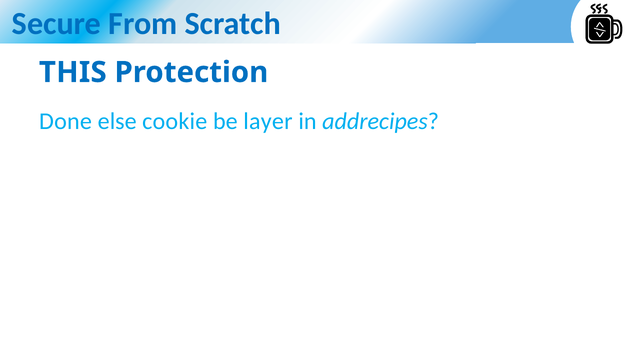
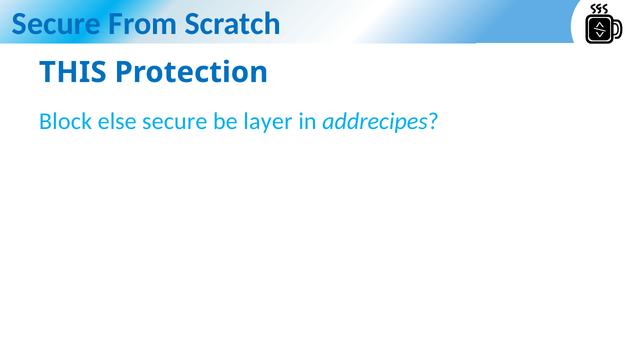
Done: Done -> Block (66, 121)
else cookie: cookie -> secure (175, 121)
